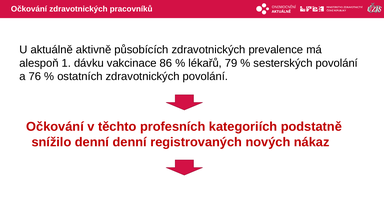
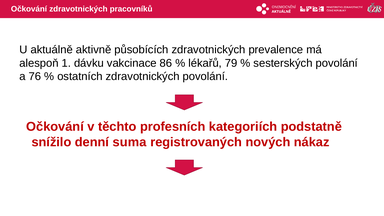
denní denní: denní -> suma (130, 142)
